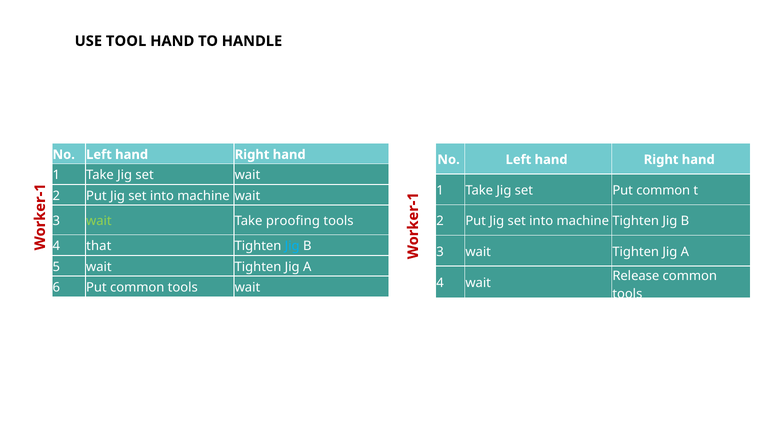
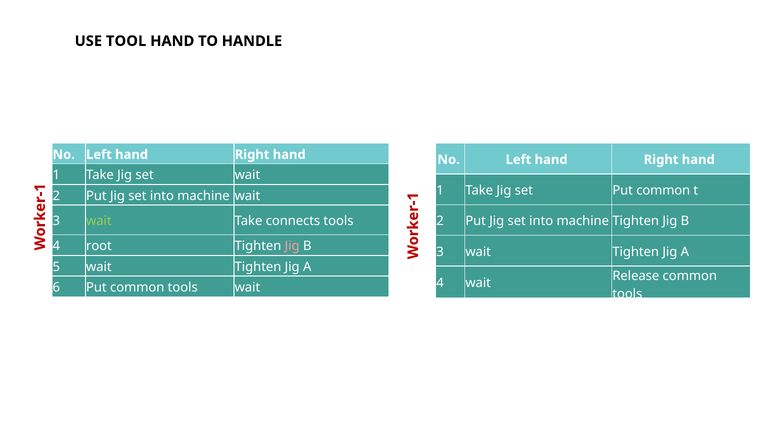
proofing: proofing -> connects (293, 221)
that: that -> root (99, 246)
Jig colour: light blue -> pink (292, 246)
